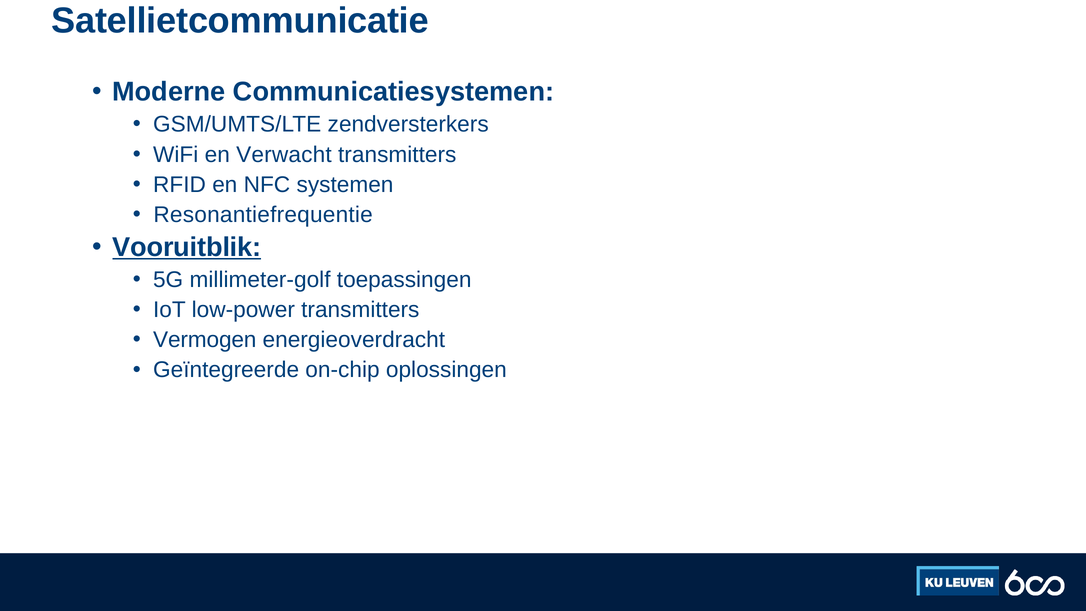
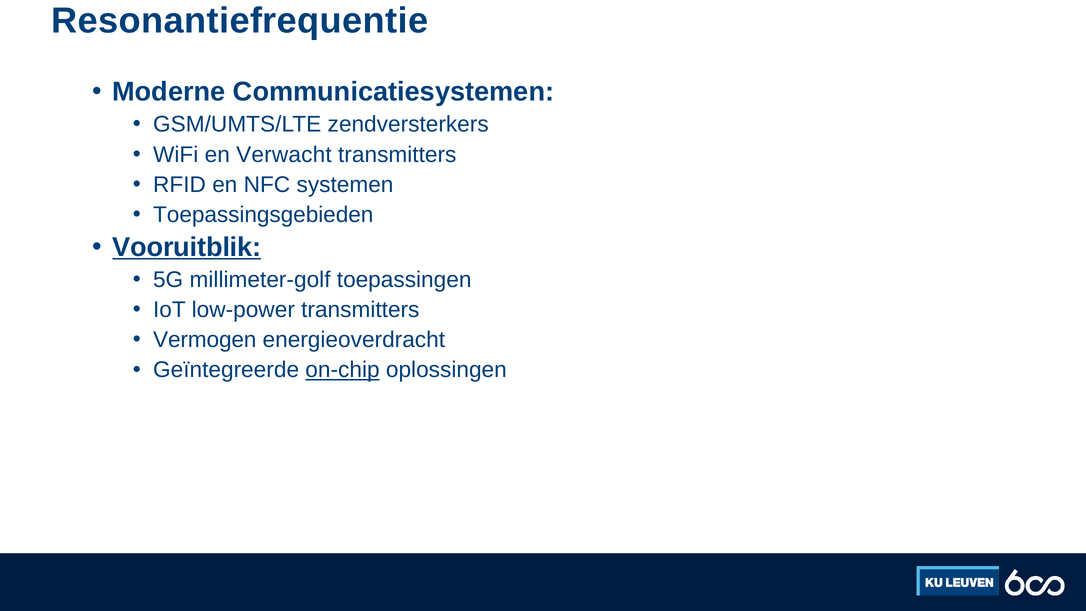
Satellietcommunicatie: Satellietcommunicatie -> Resonantiefrequentie (240, 21)
Resonantiefrequentie: Resonantiefrequentie -> Toepassingsgebieden (263, 215)
on-chip underline: none -> present (343, 370)
